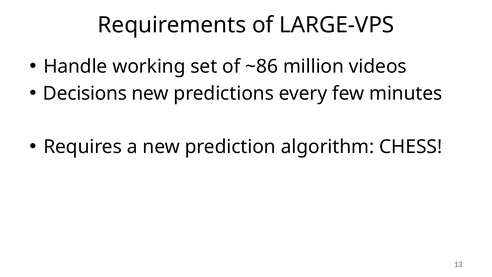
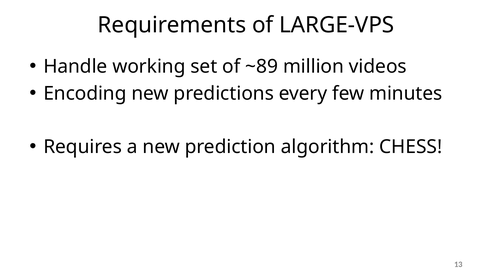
~86: ~86 -> ~89 (262, 67)
Decisions: Decisions -> Encoding (85, 93)
